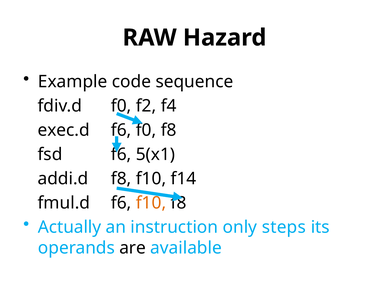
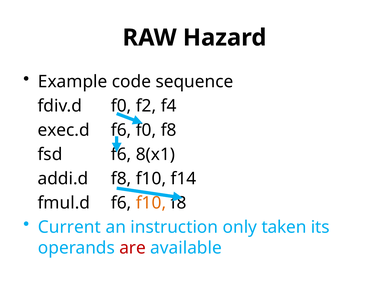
5(x1: 5(x1 -> 8(x1 (155, 154)
Actually: Actually -> Current (69, 227)
steps: steps -> taken (284, 227)
are colour: black -> red (133, 248)
